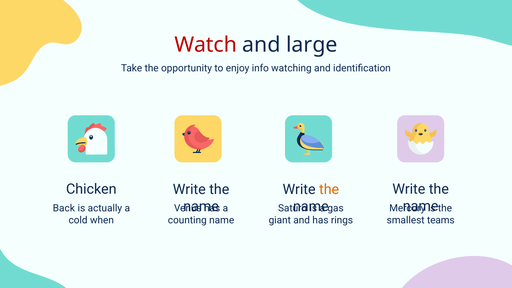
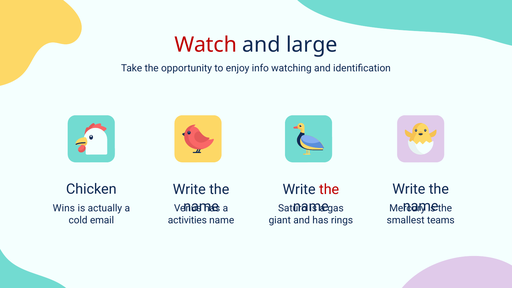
the colour: orange -> red (329, 190)
Back: Back -> Wins (64, 208)
when: when -> email (102, 220)
counting: counting -> activities (187, 220)
